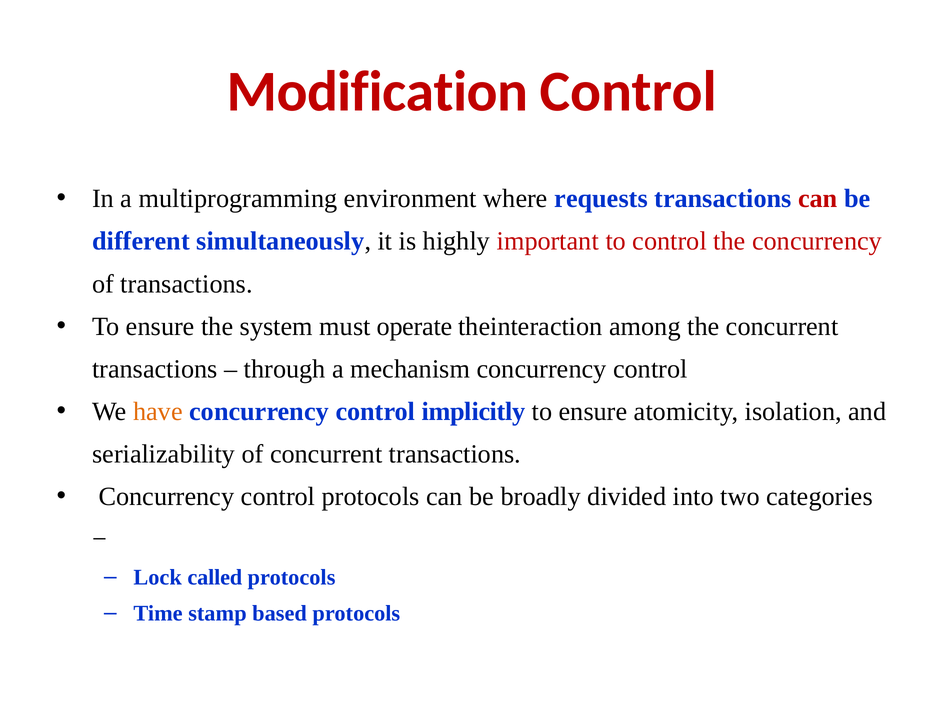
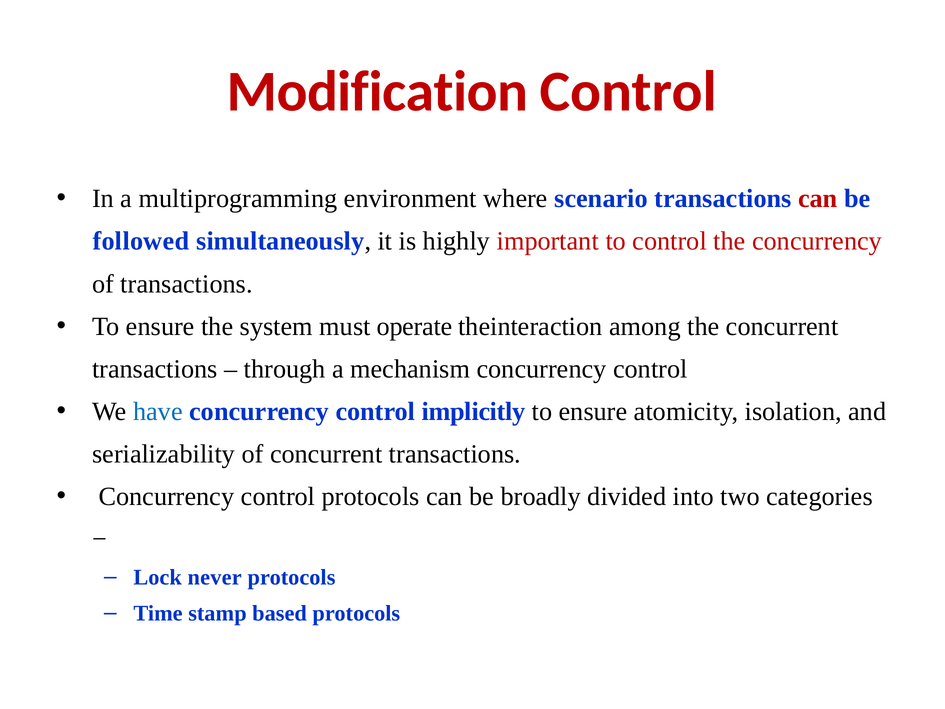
requests: requests -> scenario (601, 199)
different: different -> followed (141, 241)
have colour: orange -> blue (158, 411)
called: called -> never (215, 577)
